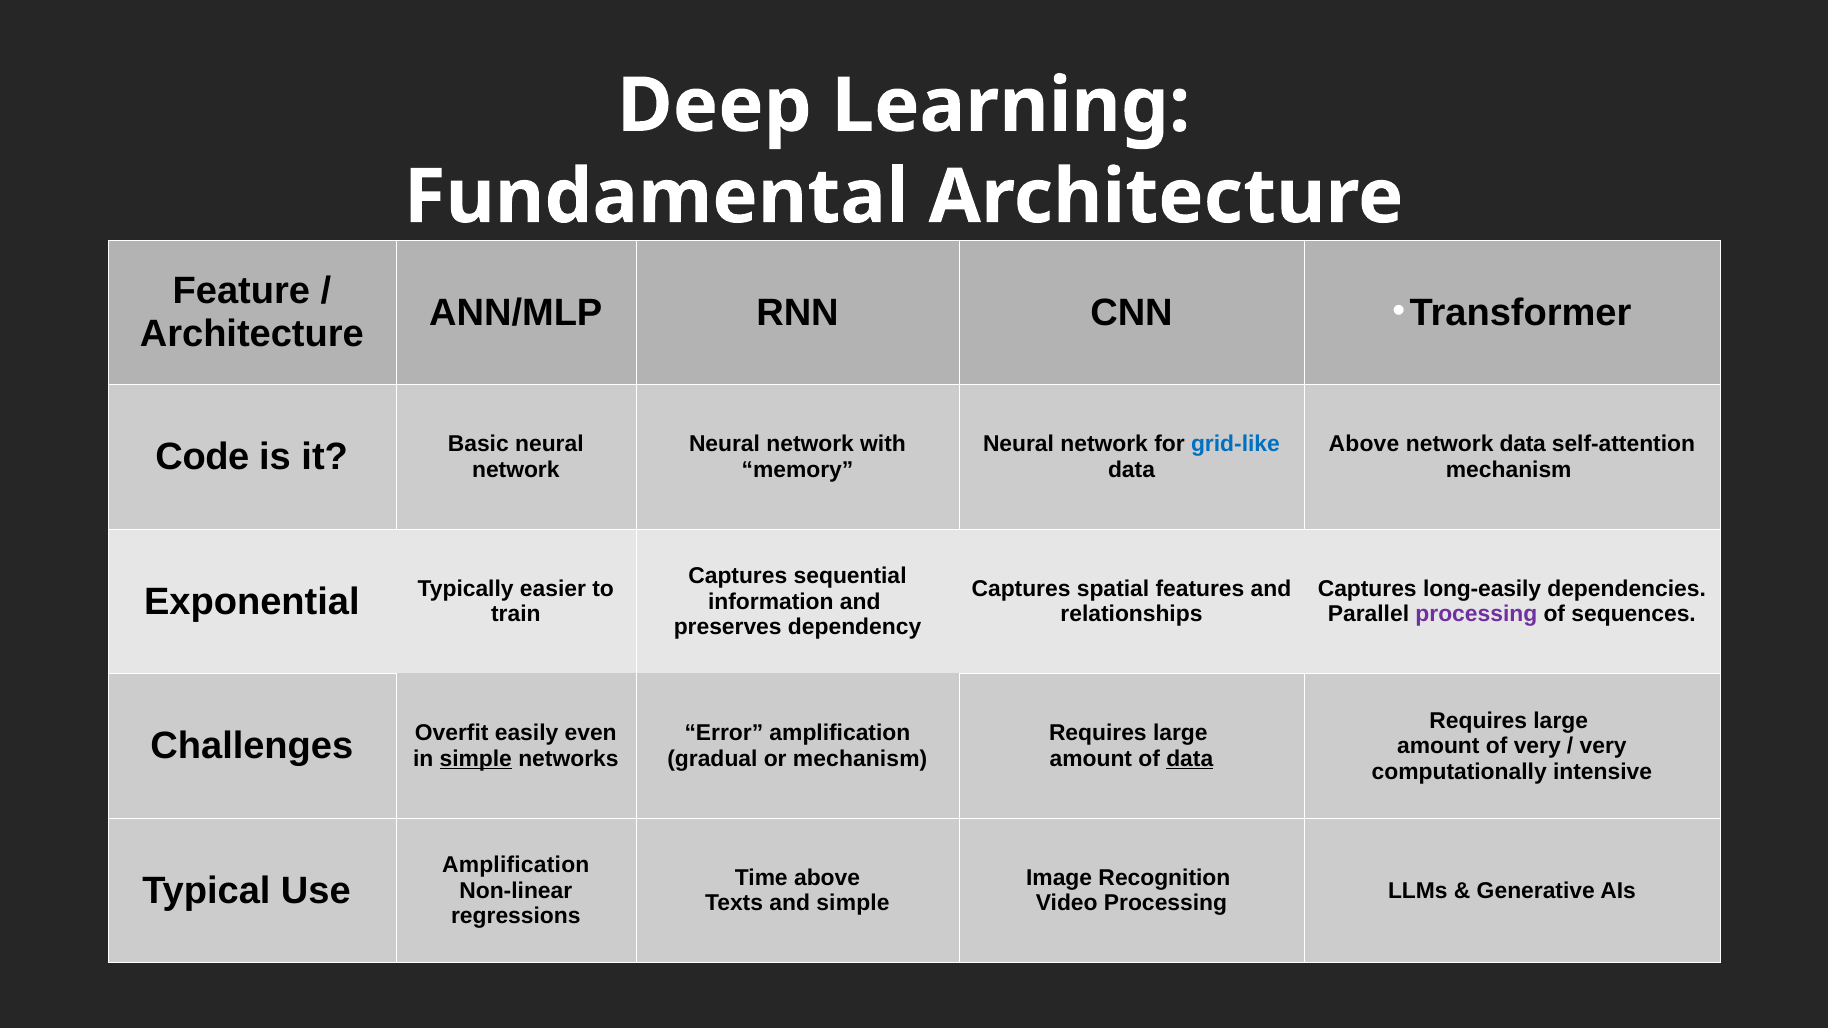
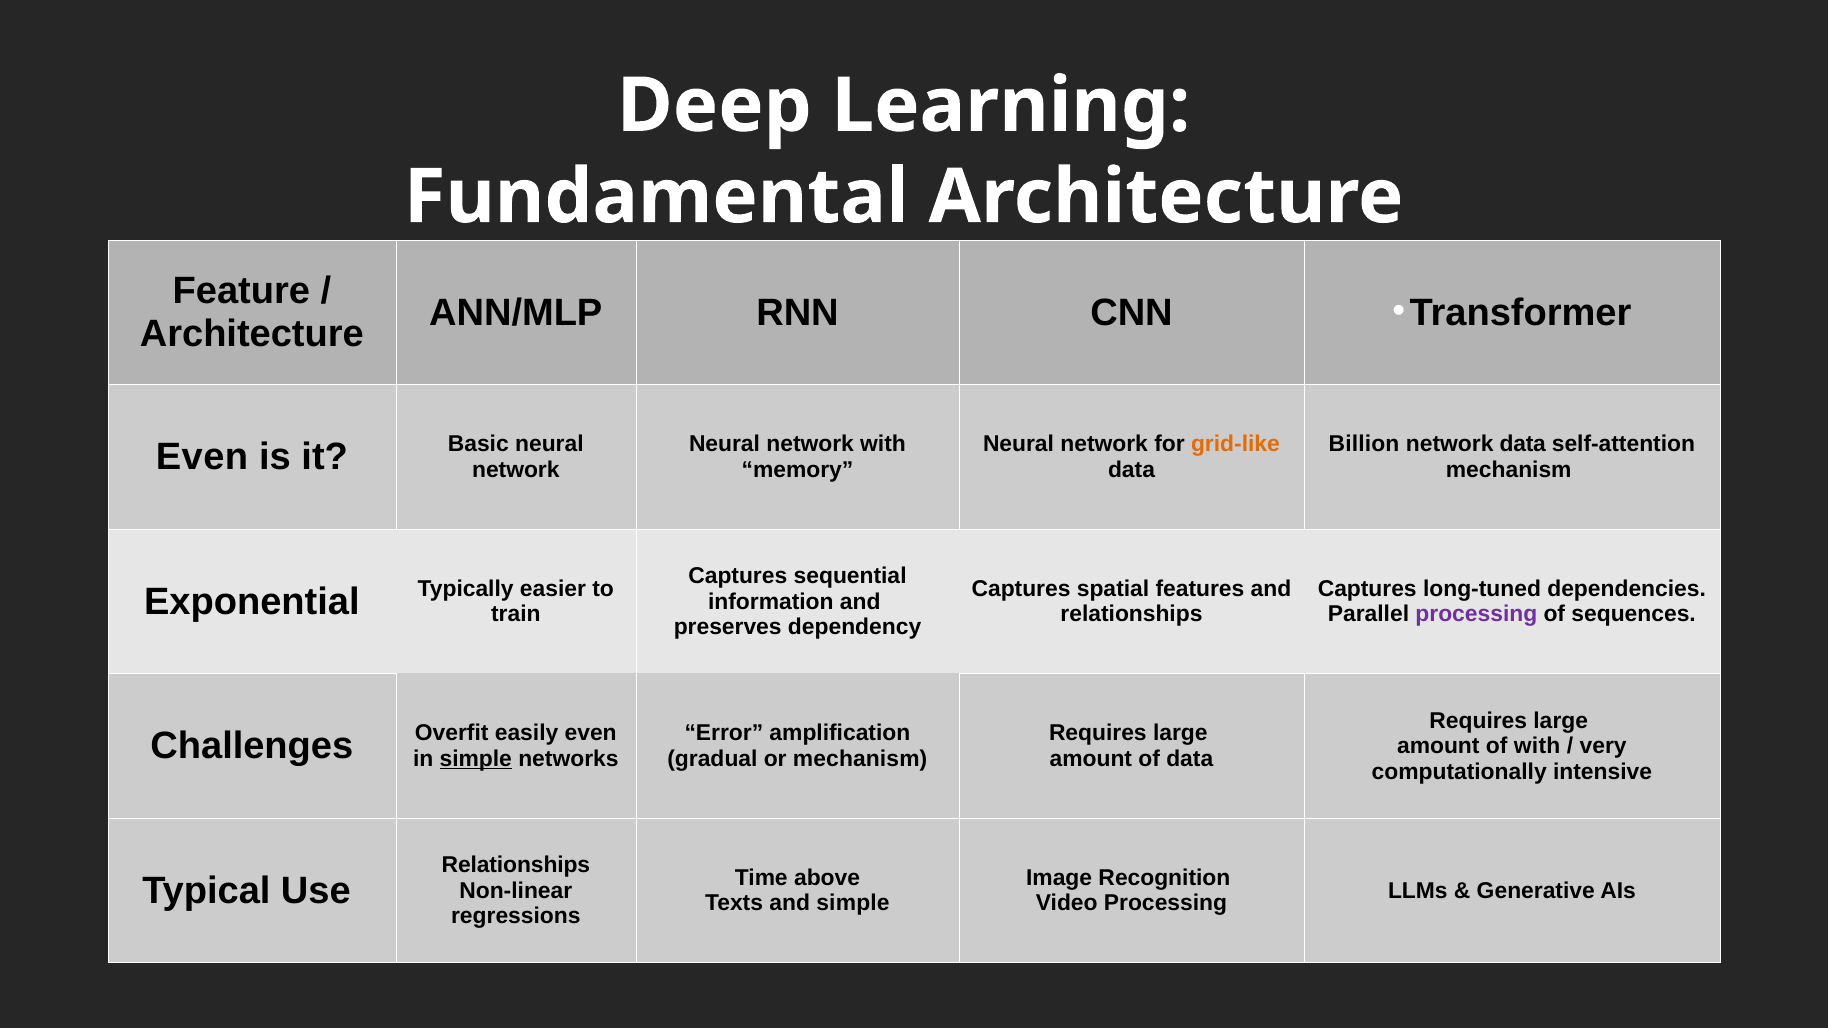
grid-like colour: blue -> orange (1235, 444)
Above: Above -> Billion (1364, 444)
Code: Code -> Even (202, 457)
long-easily: long-easily -> long-tuned (1482, 589)
of very: very -> with (1537, 746)
data underline: present -> none (1190, 759)
Amplification: Amplification -> Relationships (516, 865)
